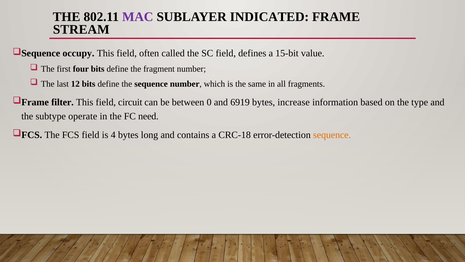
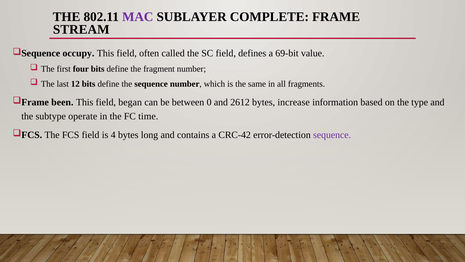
INDICATED: INDICATED -> COMPLETE (269, 17)
15-bit: 15-bit -> 69-bit (287, 53)
filter: filter -> been (62, 102)
circuit: circuit -> began (130, 102)
6919: 6919 -> 2612 (240, 102)
need: need -> time (148, 116)
CRC-18: CRC-18 -> CRC-42 (235, 135)
sequence colour: orange -> purple (332, 135)
